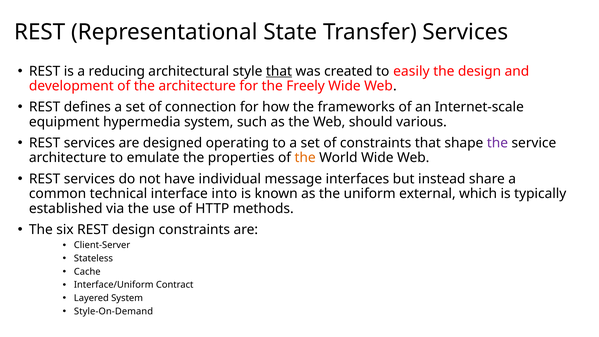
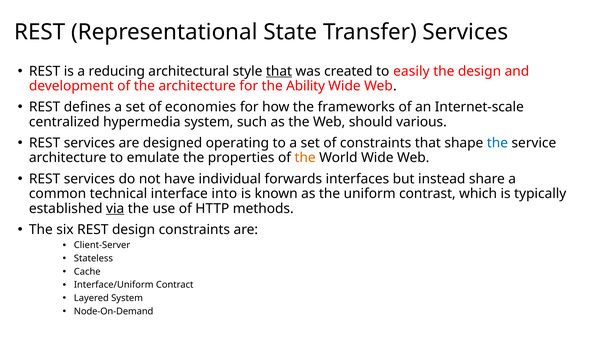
Freely: Freely -> Ability (306, 86)
connection: connection -> economies (201, 107)
equipment: equipment -> centralized (64, 122)
the colour: purple -> blue (497, 143)
message: message -> forwards (293, 179)
external: external -> contrast (427, 194)
via underline: none -> present (115, 208)
Style-On-Demand: Style-On-Demand -> Node-On-Demand (114, 311)
